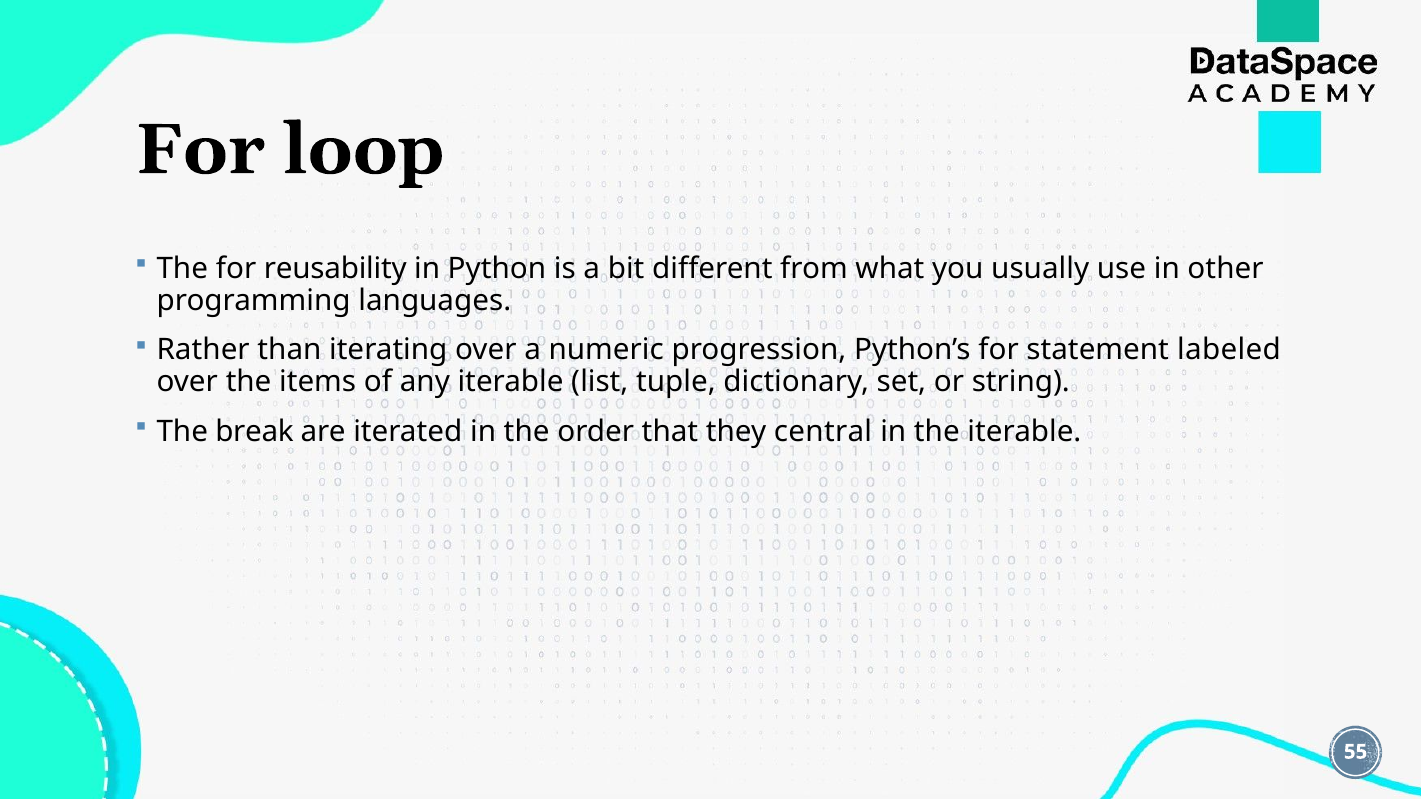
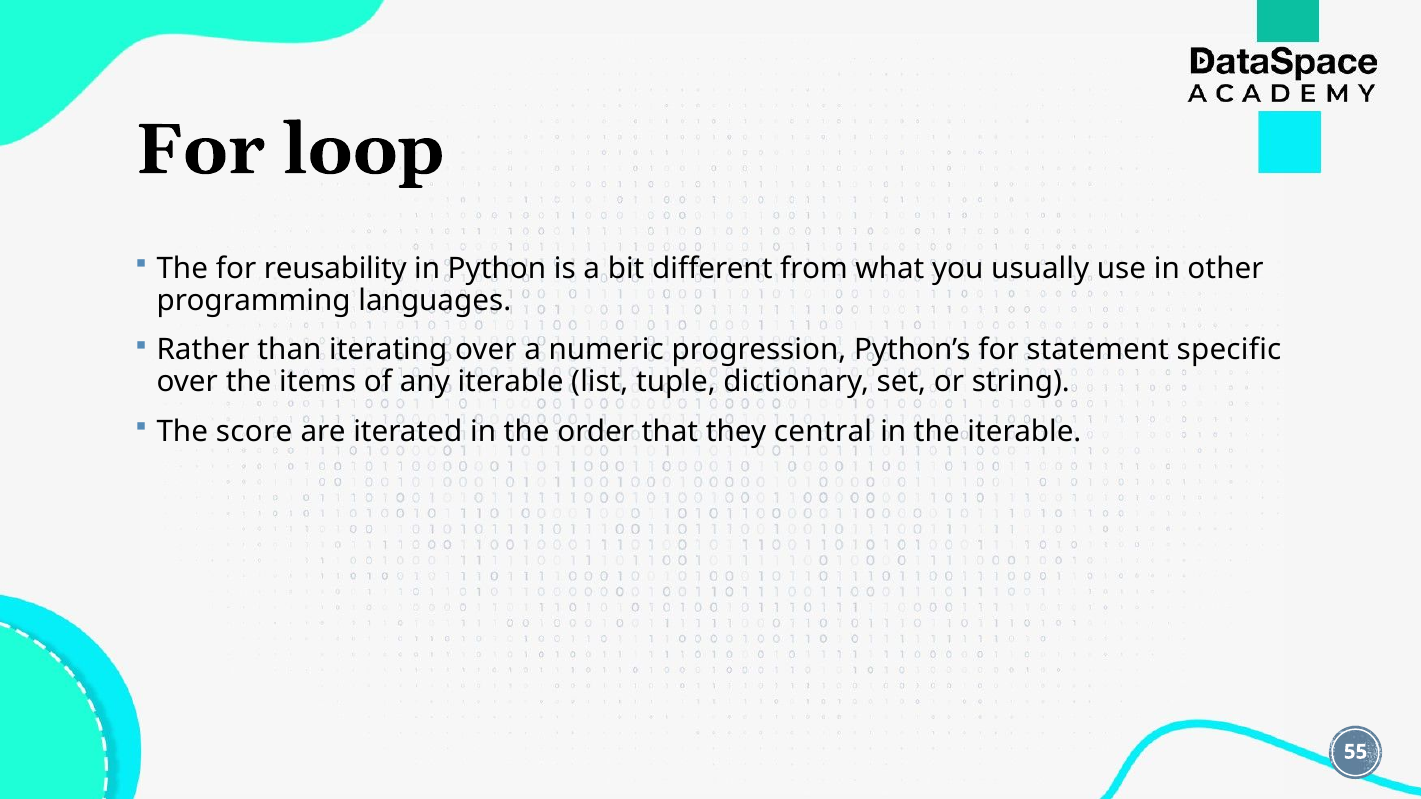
labeled: labeled -> specific (1229, 350)
break: break -> score (254, 432)
